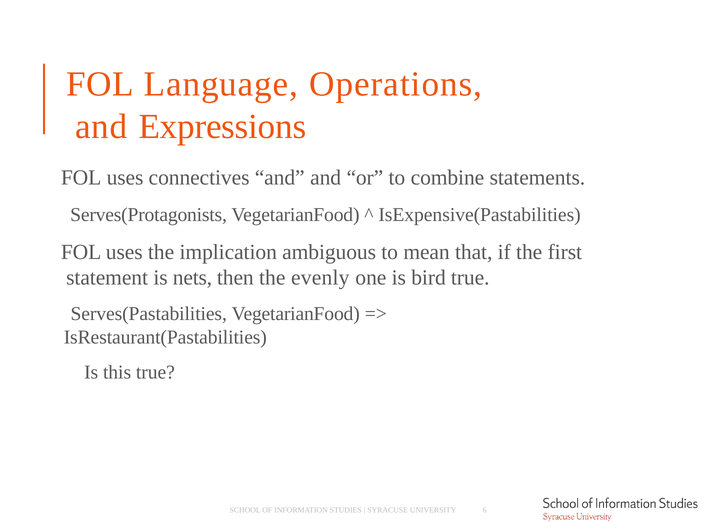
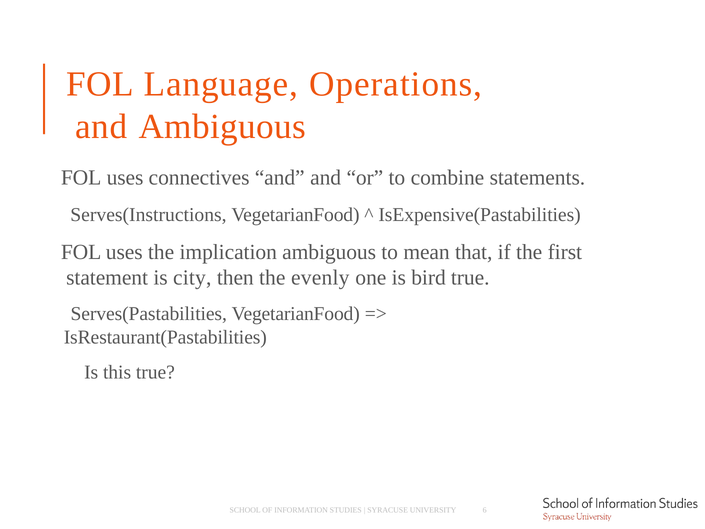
and Expressions: Expressions -> Ambiguous (222, 126)
Serves(Protagonists: Serves(Protagonists -> Serves(Instructions (148, 215)
nets: nets -> city (192, 277)
